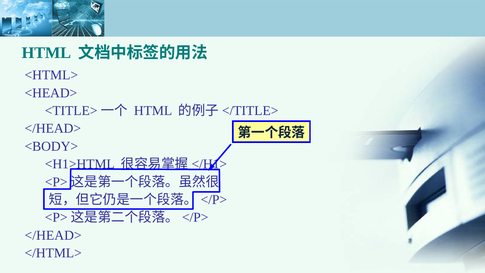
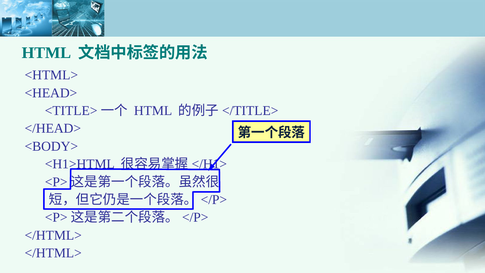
</HEAD>: </HEAD> -> </HTML> (53, 235)
